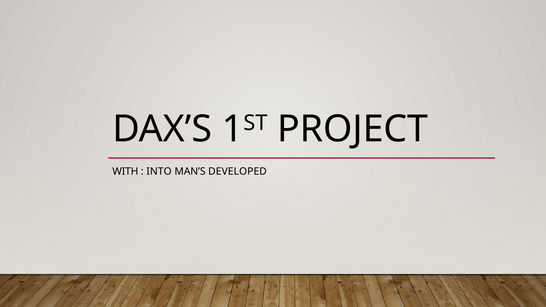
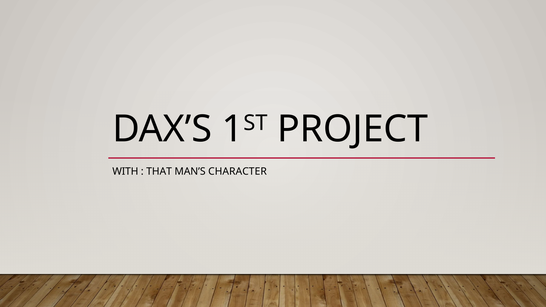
INTO: INTO -> THAT (159, 172)
DEVELOPED: DEVELOPED -> CHARACTER (238, 172)
